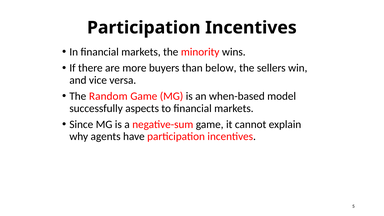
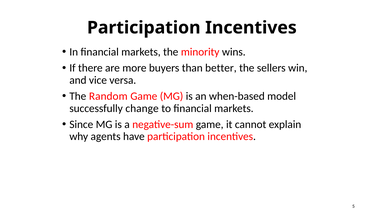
below: below -> better (221, 68)
aspects: aspects -> change (142, 108)
